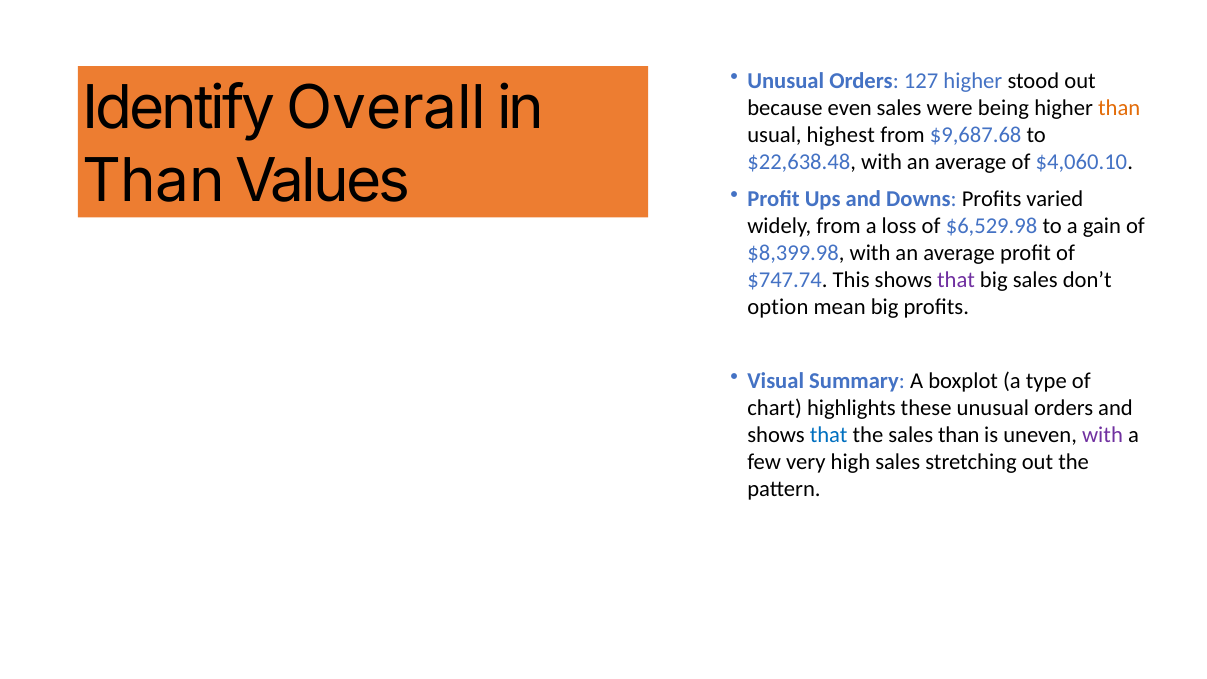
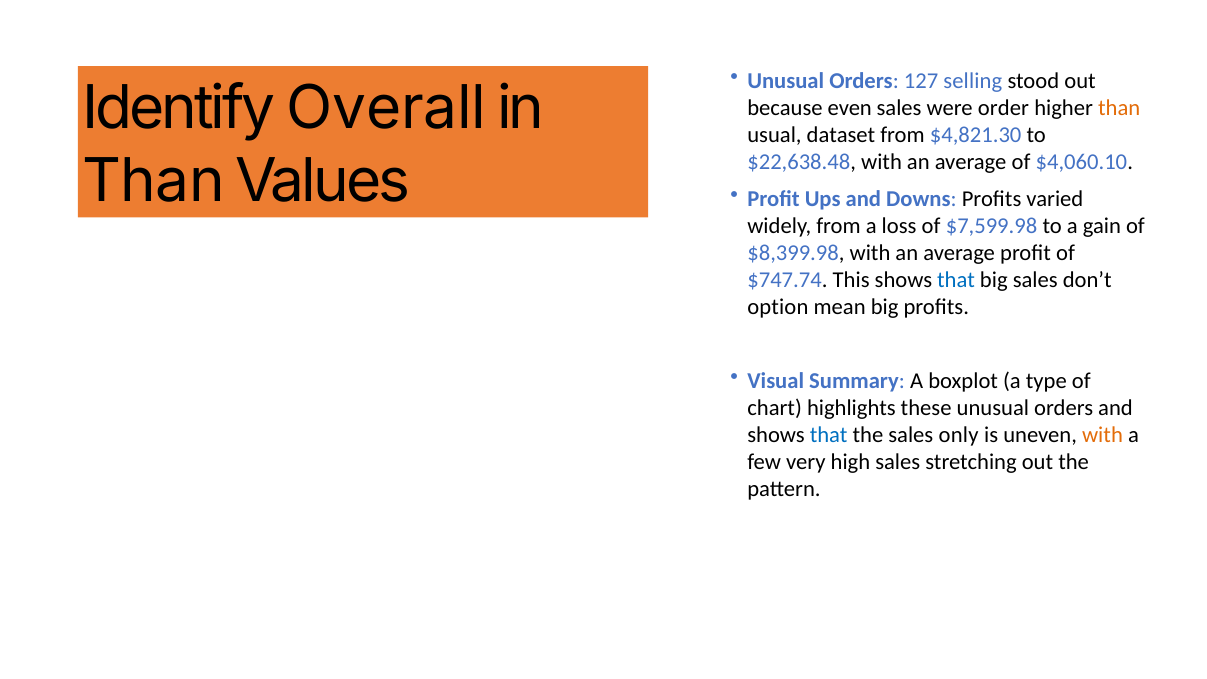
127 higher: higher -> selling (973, 81)
being: being -> order (1003, 108)
highest: highest -> dataset (841, 135)
$9,687.68: $9,687.68 -> $4,821.30 (976, 135)
$6,529.98: $6,529.98 -> $7,599.98 (992, 226)
that colour: purple -> blue (956, 280)
sales than: than -> only (959, 435)
with colour: purple -> orange (1102, 435)
